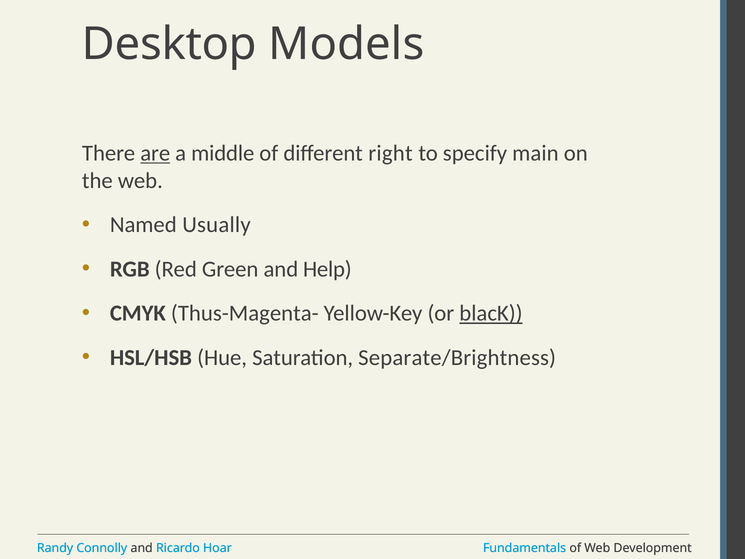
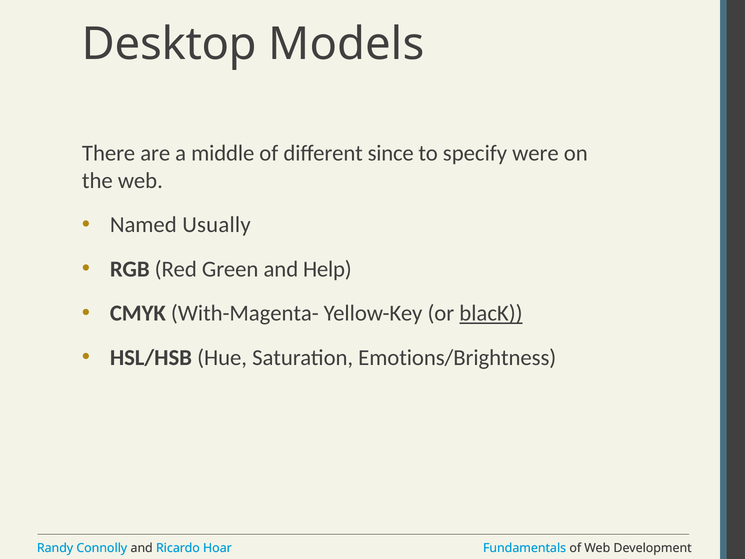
are underline: present -> none (155, 153)
right: right -> since (391, 153)
main: main -> were (535, 153)
Thus-Magenta-: Thus-Magenta- -> With-Magenta- (245, 313)
Separate/Brightness: Separate/Brightness -> Emotions/Brightness (457, 357)
